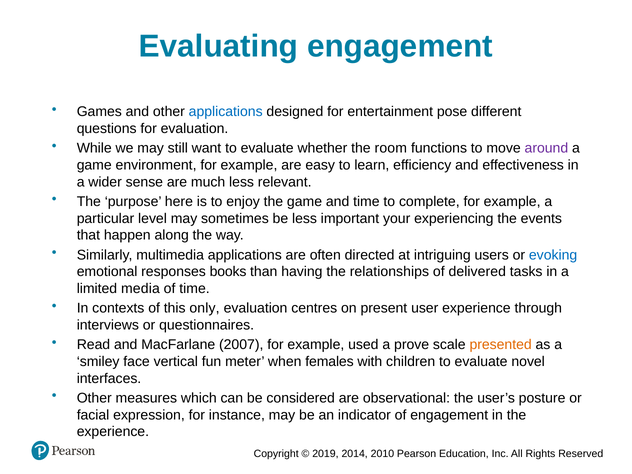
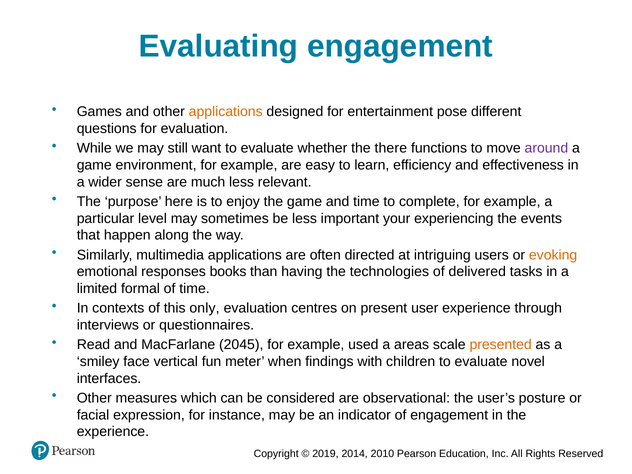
applications colour: blue -> orange (226, 112)
room: room -> there (391, 148)
evoking colour: blue -> orange (553, 255)
relationships: relationships -> technologies (389, 272)
media: media -> formal (140, 289)
2007: 2007 -> 2045 (241, 345)
prove: prove -> areas (412, 345)
females: females -> findings (329, 362)
